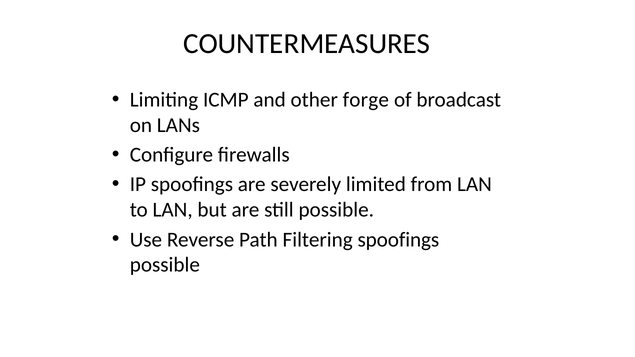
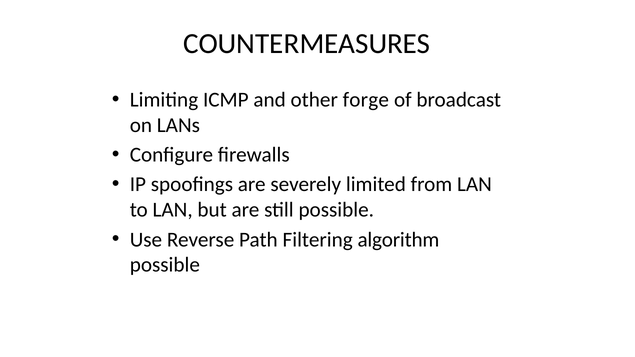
Filtering spoofings: spoofings -> algorithm (398, 240)
